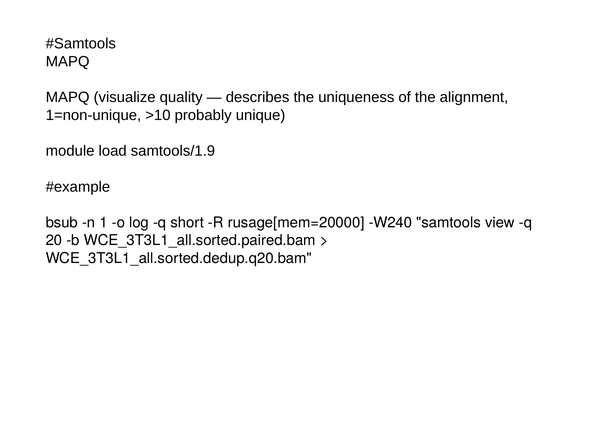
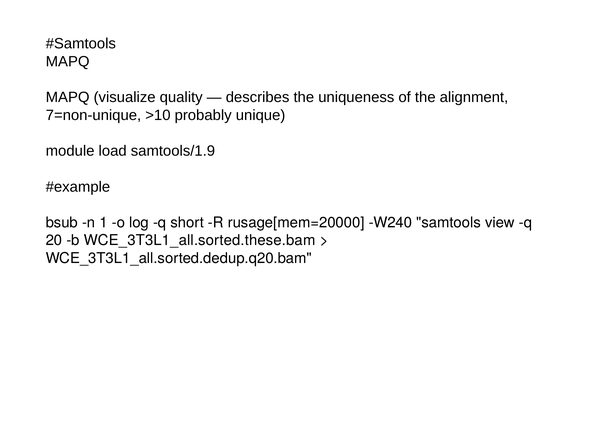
1=non-unique: 1=non-unique -> 7=non-unique (93, 115)
WCE_3T3L1_all.sorted.paired.bam: WCE_3T3L1_all.sorted.paired.bam -> WCE_3T3L1_all.sorted.these.bam (200, 240)
